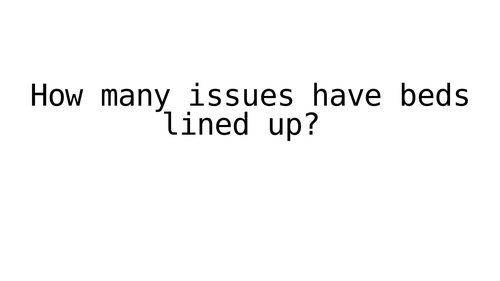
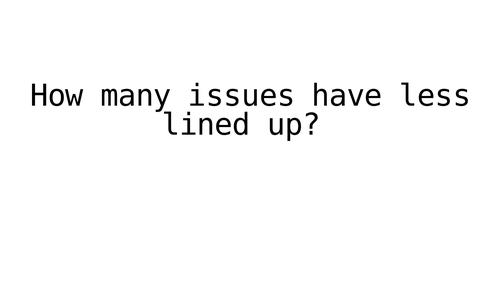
beds: beds -> less (435, 96)
